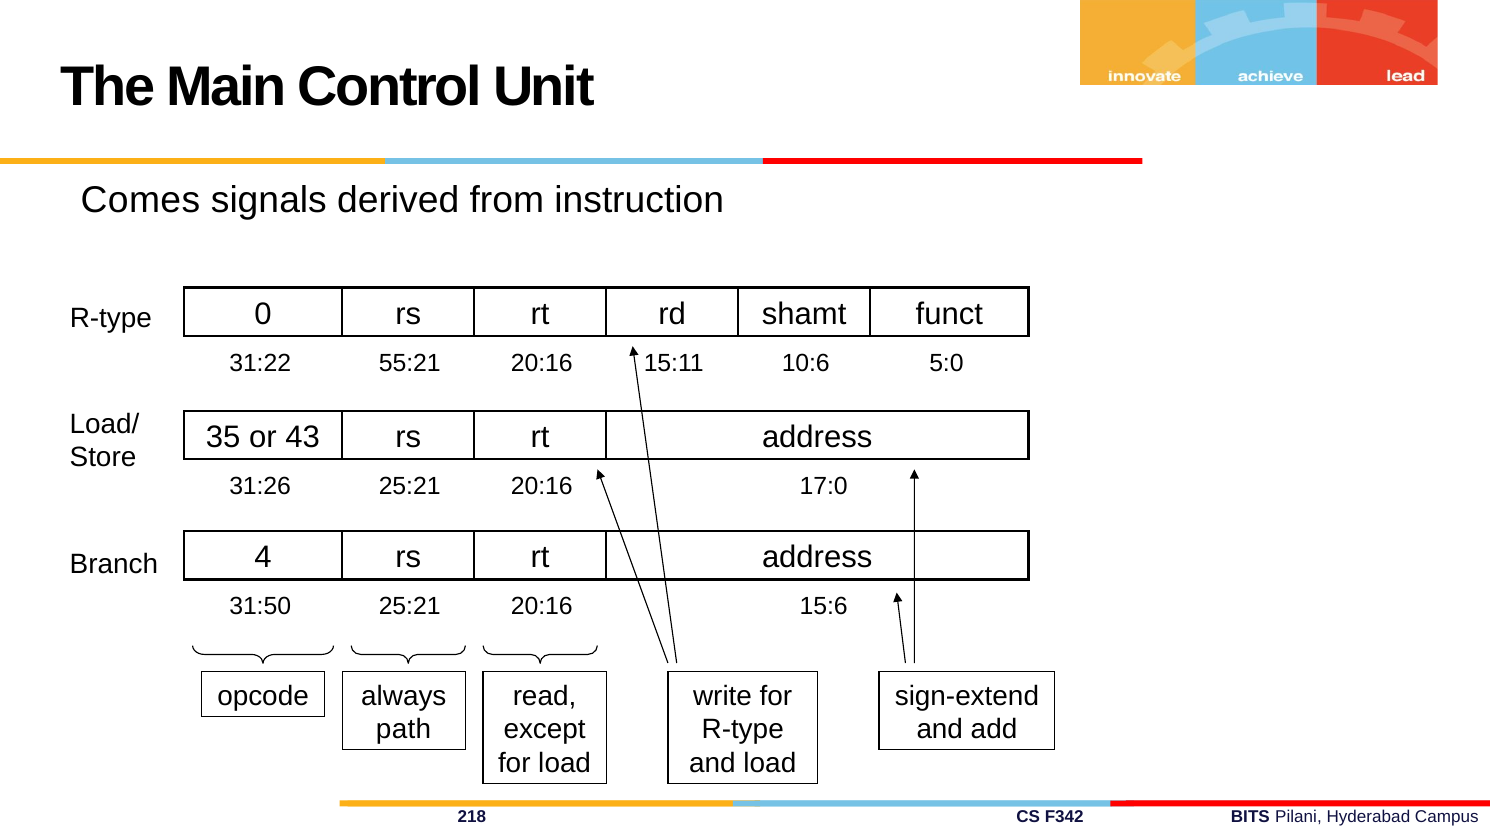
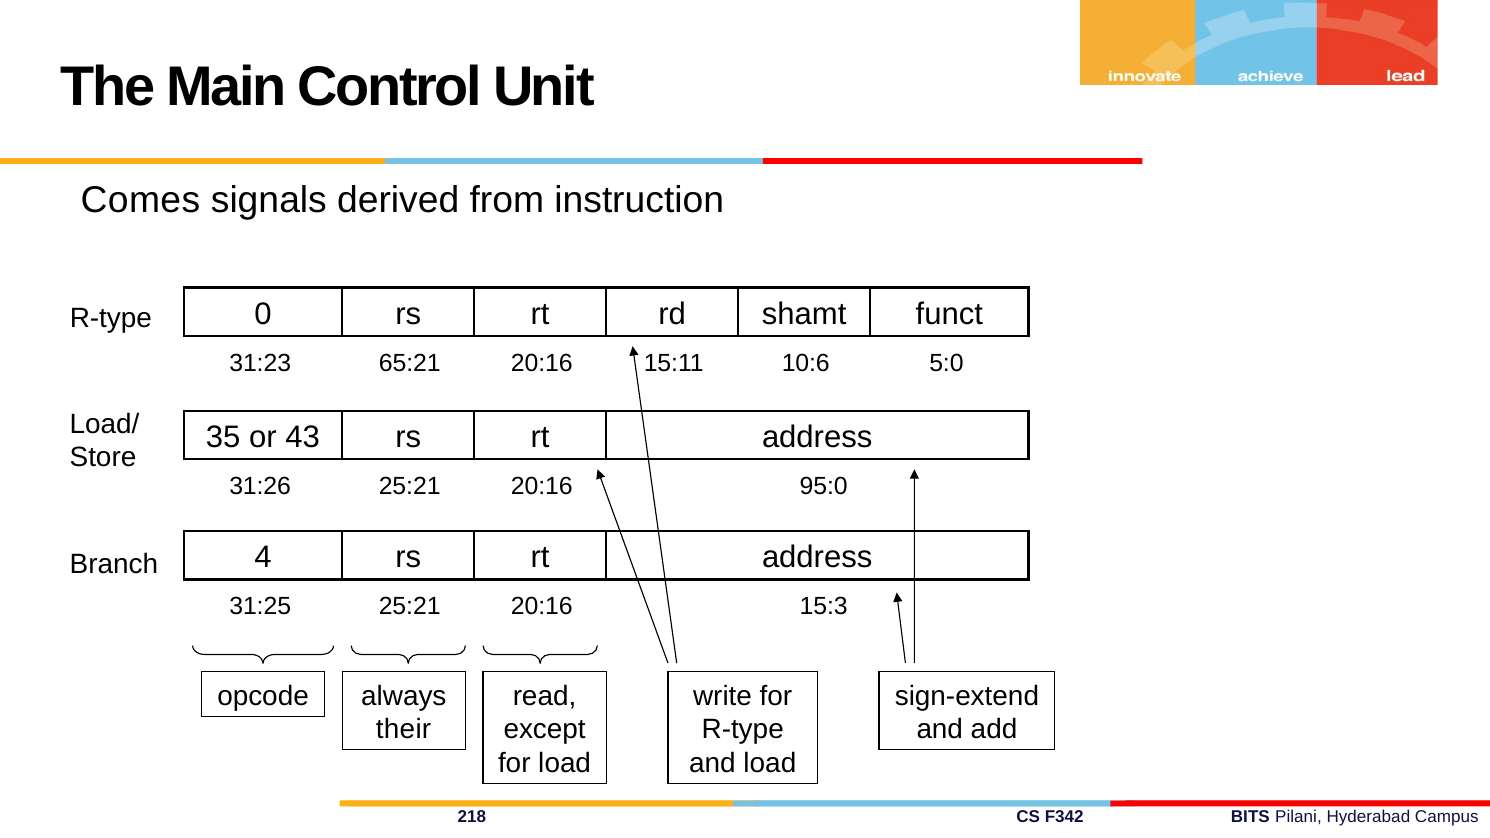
31:22: 31:22 -> 31:23 (260, 363)
55:21: 55:21 -> 65:21 (410, 363)
17:0: 17:0 -> 95:0 (824, 486)
31:50: 31:50 -> 31:25 (260, 607)
15:6: 15:6 -> 15:3 (824, 607)
path: path -> their (404, 730)
